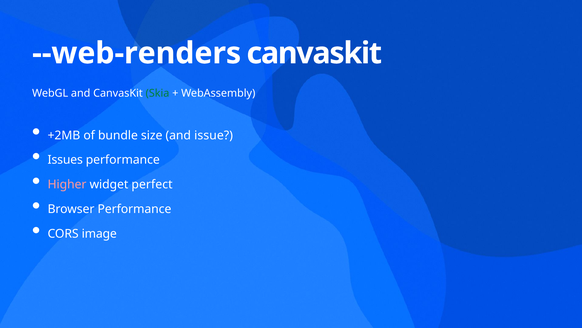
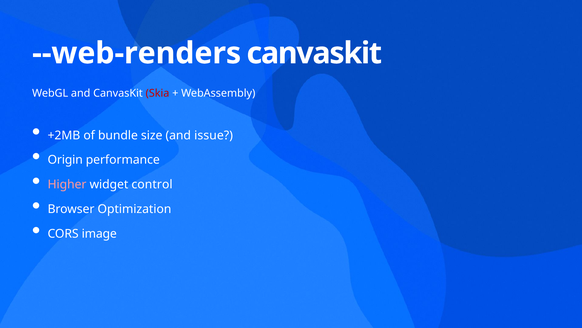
Skia colour: green -> red (157, 93)
Issues: Issues -> Origin (65, 160)
perfect: perfect -> control (152, 184)
Browser Performance: Performance -> Optimization (134, 209)
